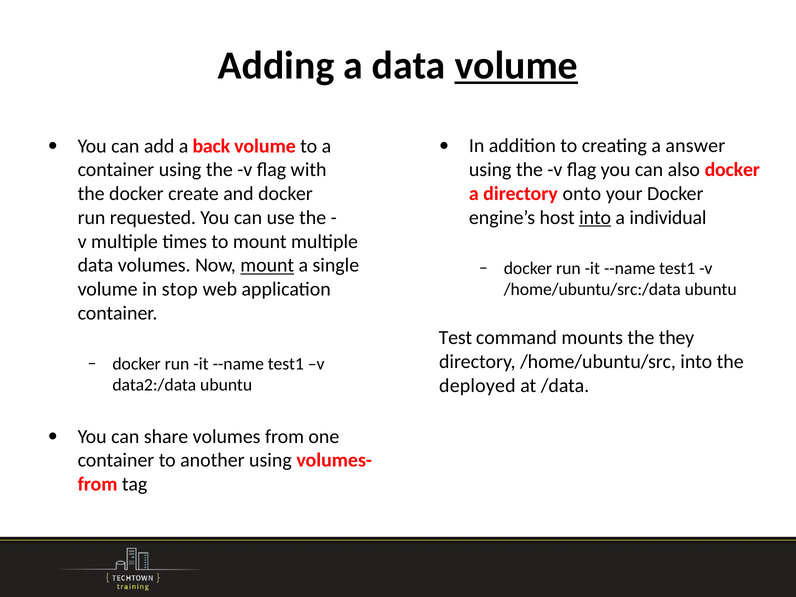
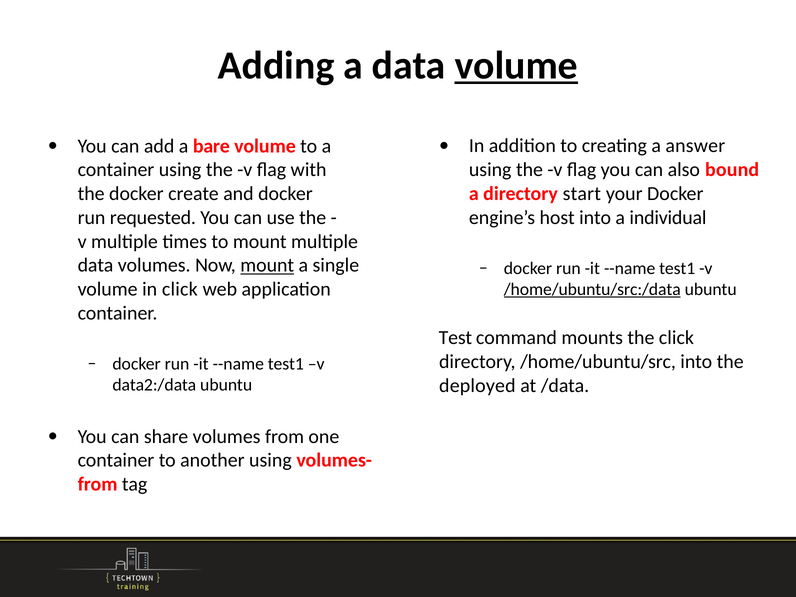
back: back -> bare (211, 146)
also docker: docker -> bound (732, 170)
onto: onto -> start (582, 194)
into underline: present -> none (595, 218)
in stop: stop -> click (180, 289)
/home/ubuntu/src:/data underline: none -> present (592, 289)
the they: they -> click (676, 338)
